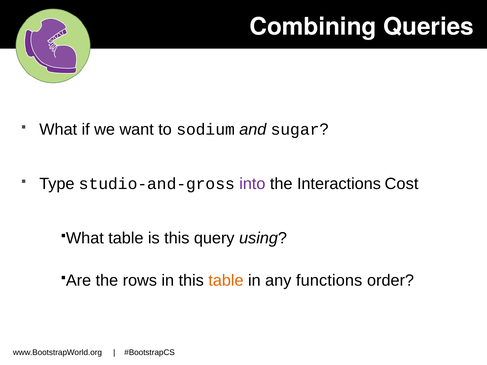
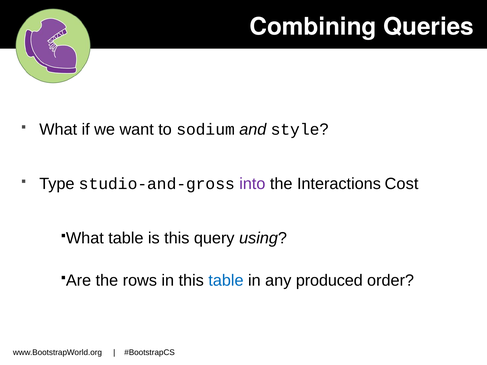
sugar: sugar -> style (295, 130)
table colour: orange -> blue (226, 281)
functions: functions -> produced (329, 281)
